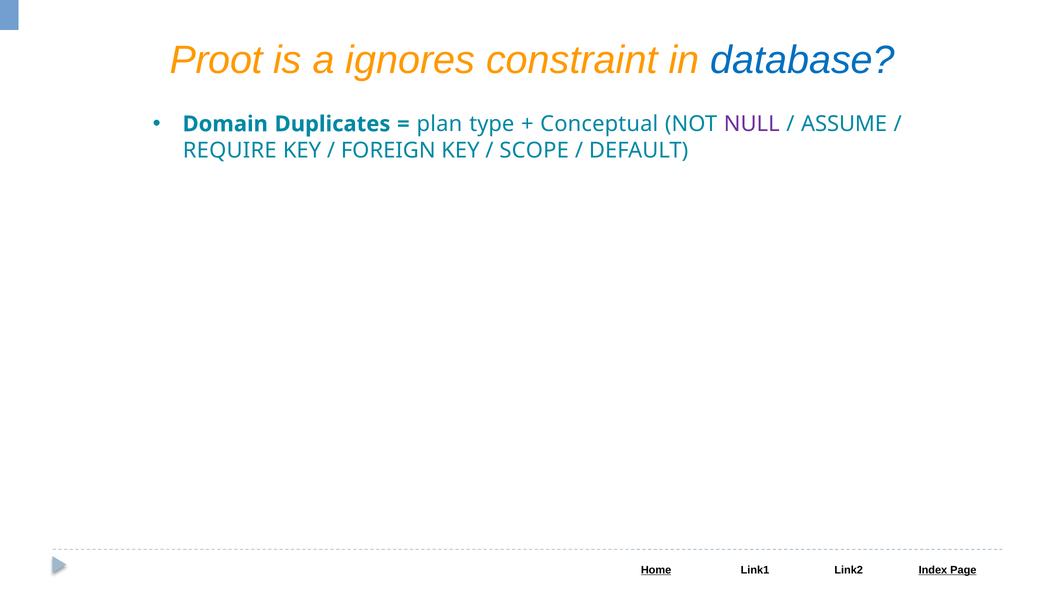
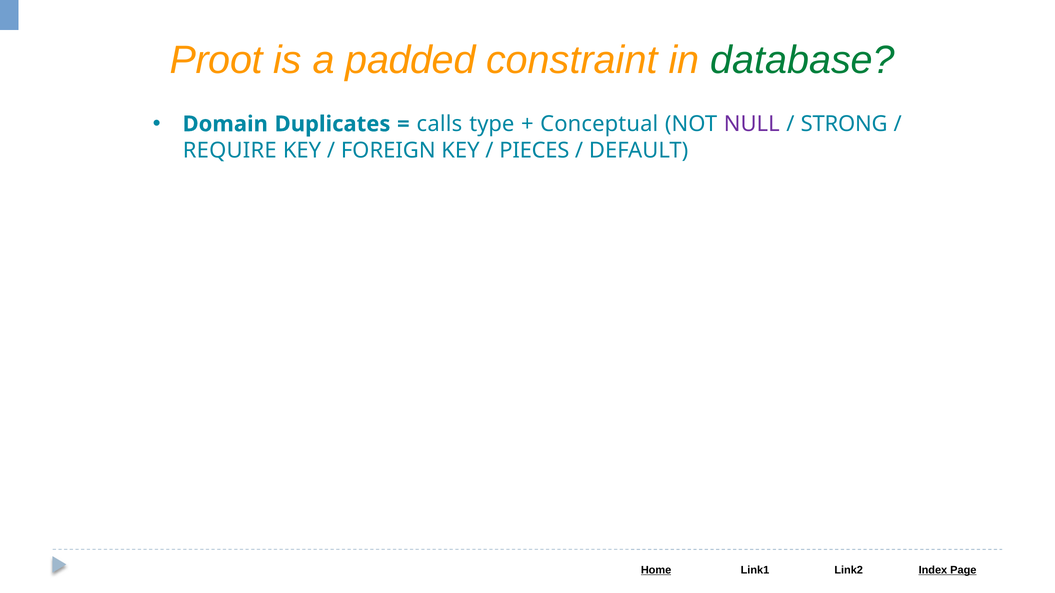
ignores: ignores -> padded (411, 60)
database colour: blue -> green (802, 60)
plan: plan -> calls (439, 124)
ASSUME: ASSUME -> STRONG (844, 124)
SCOPE: SCOPE -> PIECES (534, 150)
